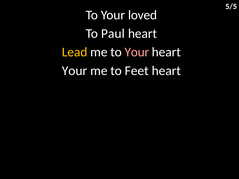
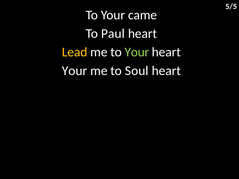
loved: loved -> came (143, 15)
Your colour: pink -> light green (137, 52)
Feet: Feet -> Soul (137, 71)
